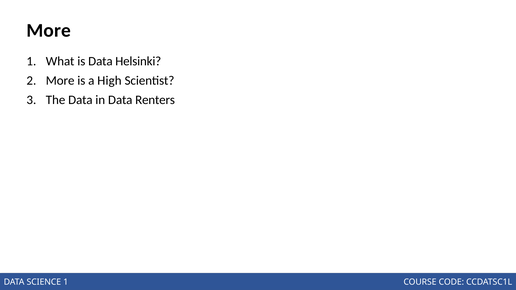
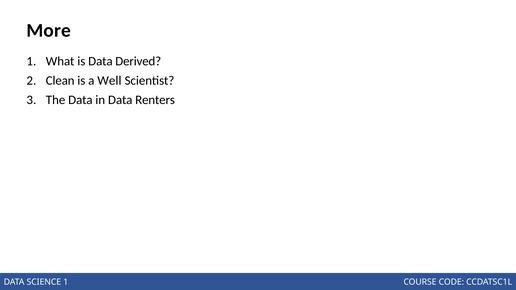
Helsinki: Helsinki -> Derived (138, 61)
More: More -> Clean (60, 81)
High: High -> Well (109, 81)
